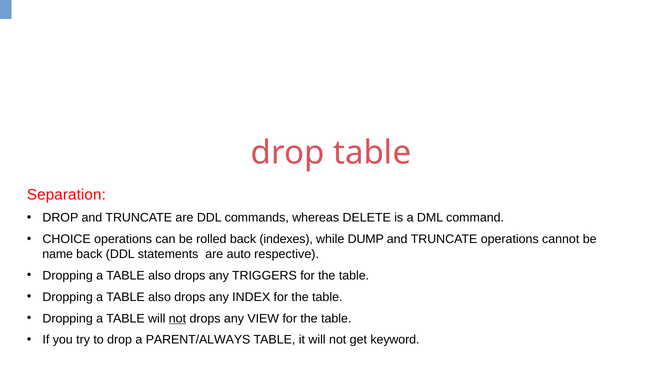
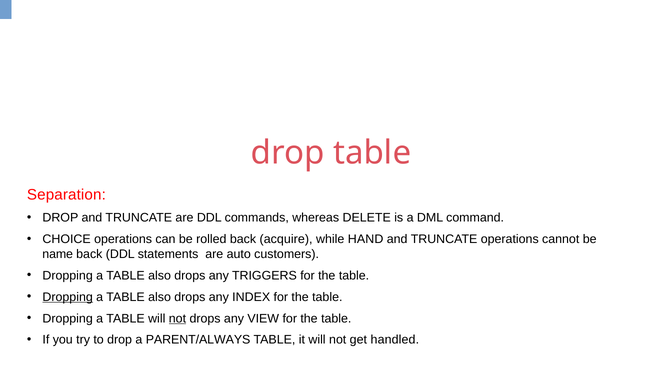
indexes: indexes -> acquire (286, 239)
DUMP: DUMP -> HAND (366, 239)
respective: respective -> customers (287, 254)
Dropping underline: none -> present (68, 297)
keyword: keyword -> handled (395, 340)
